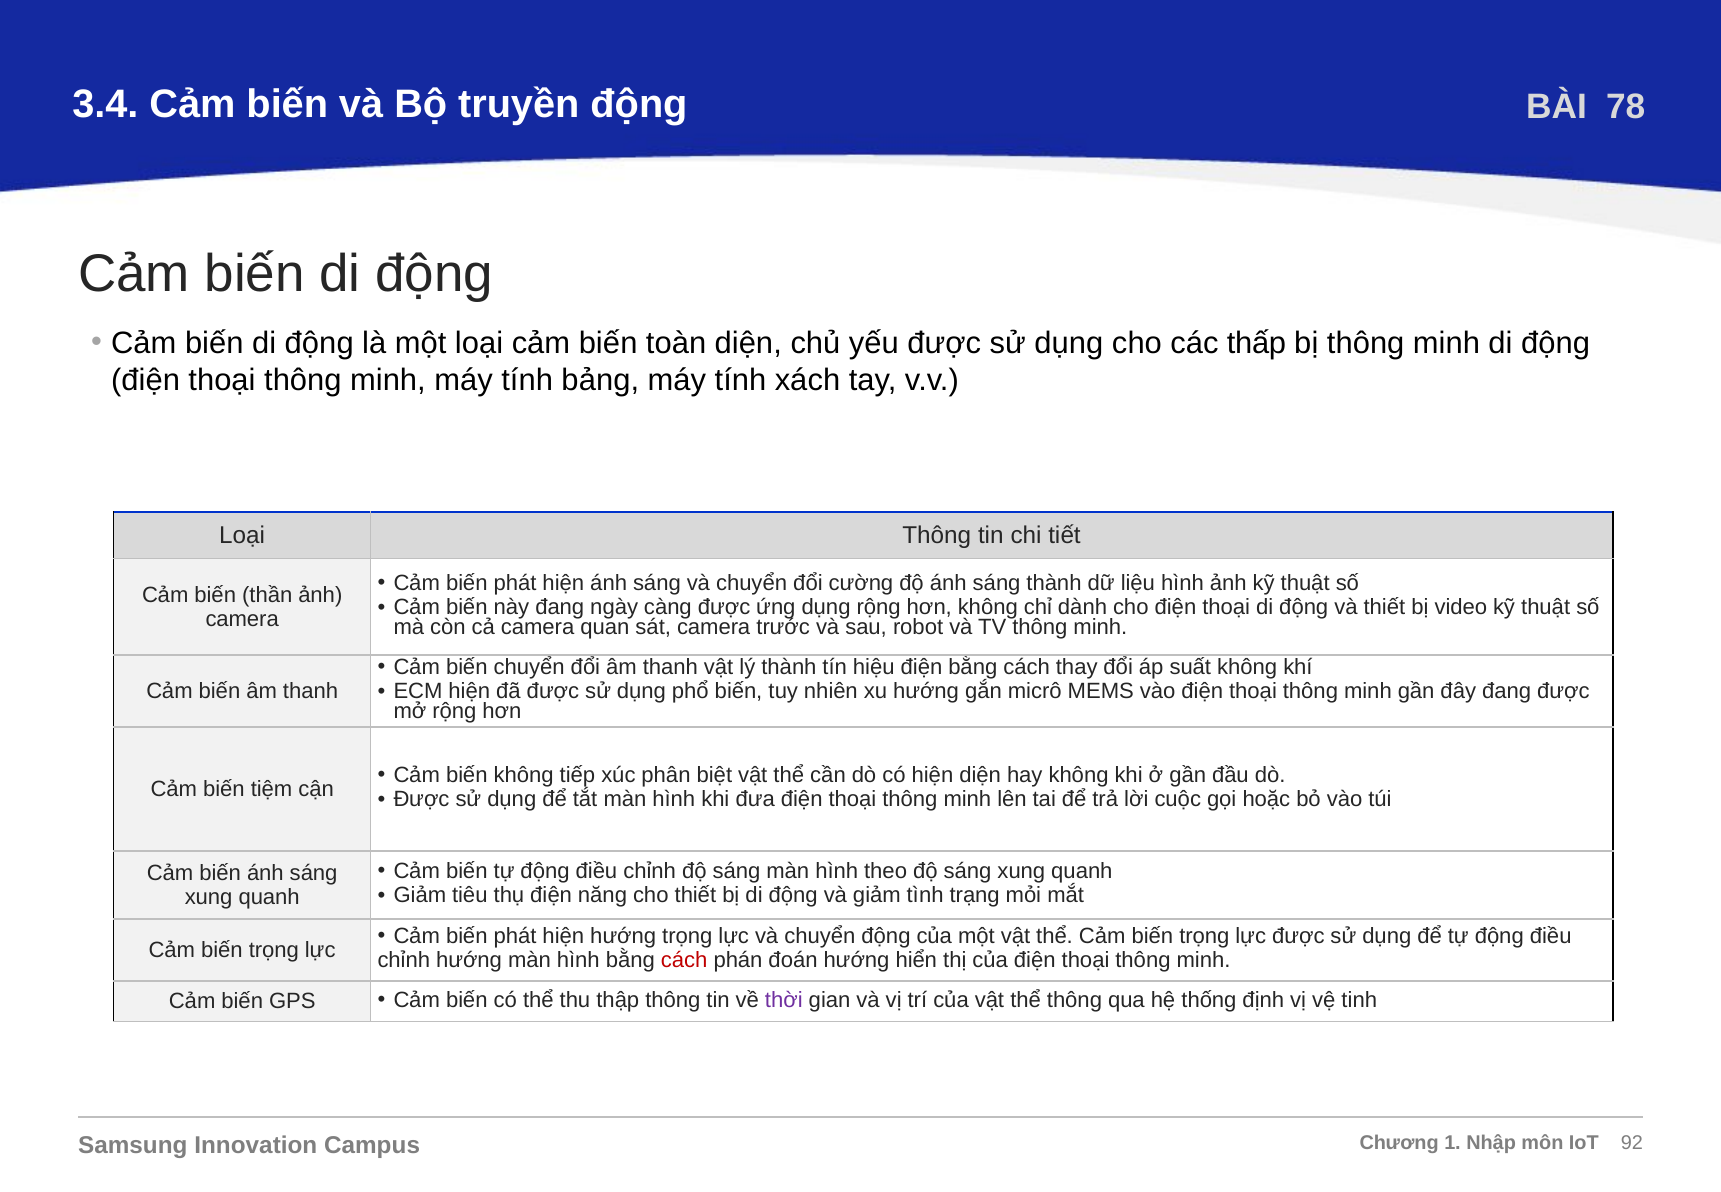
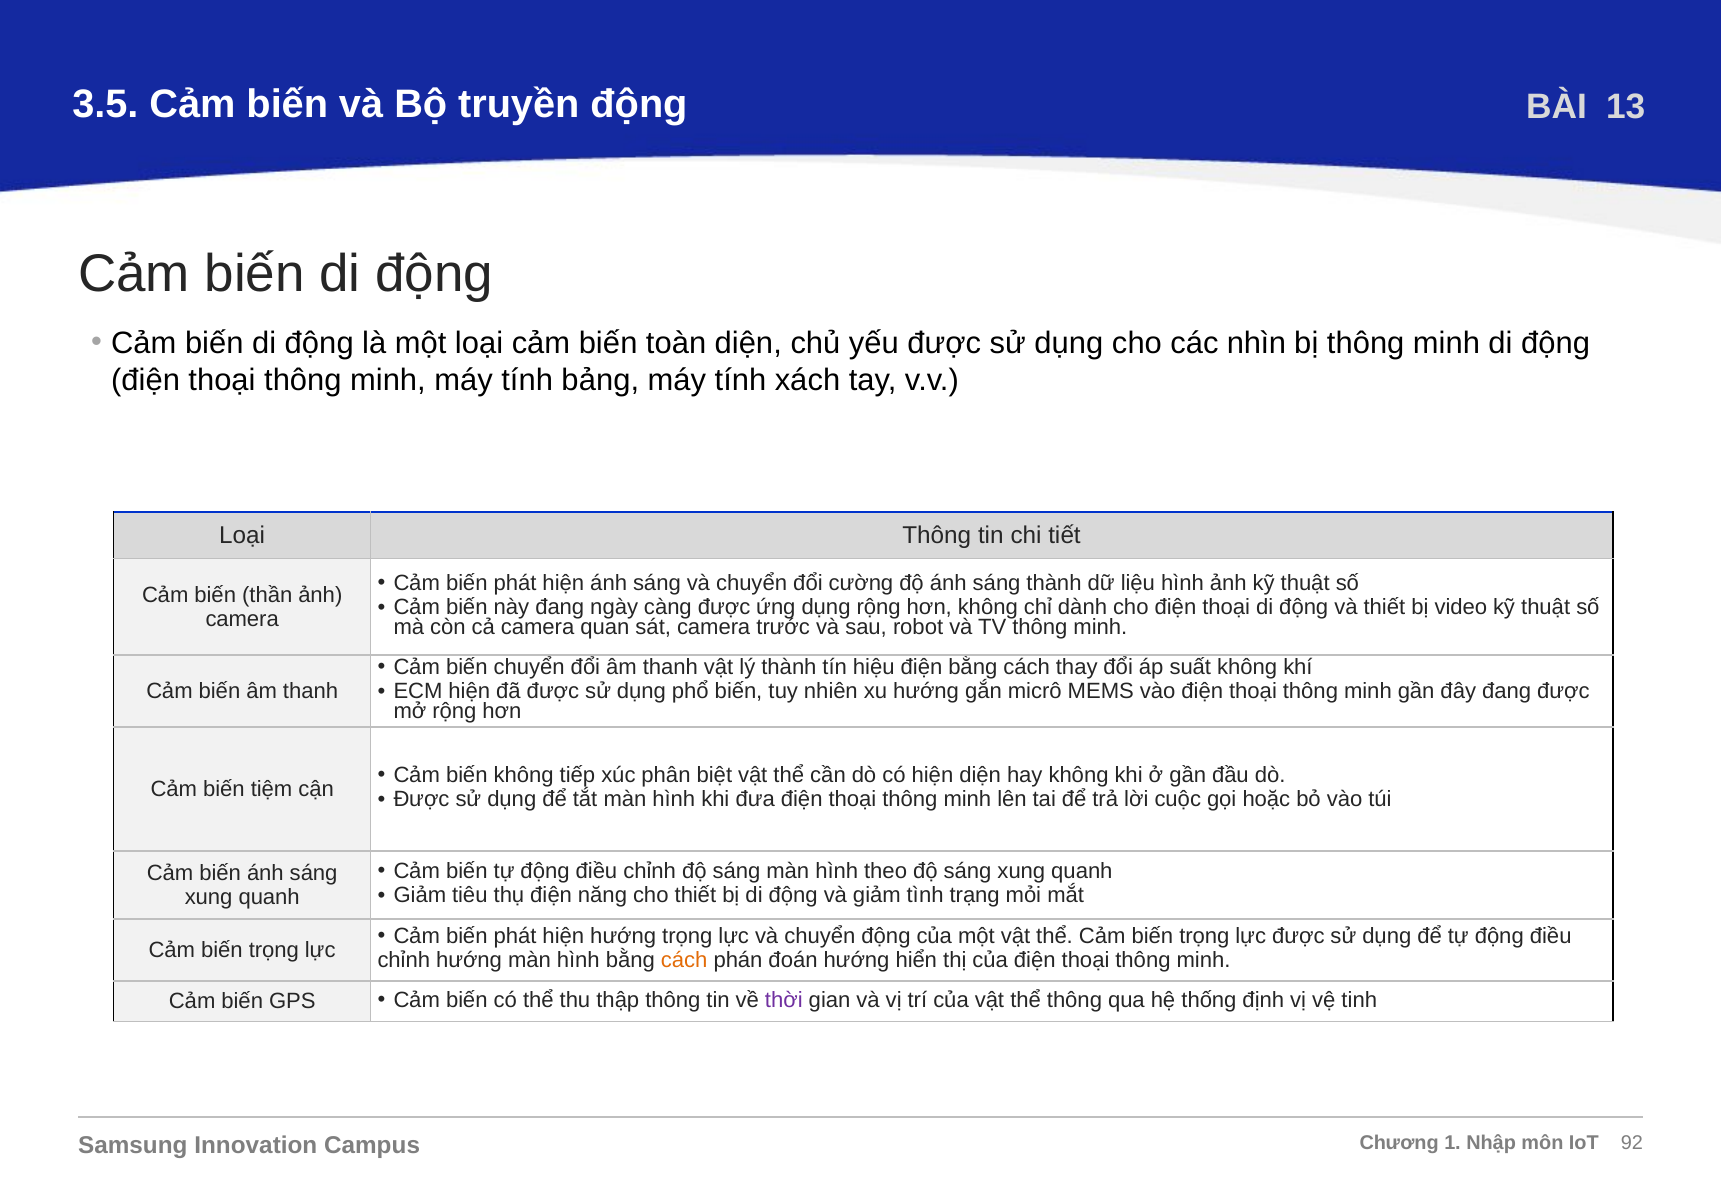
3.4: 3.4 -> 3.5 (105, 104)
78: 78 -> 13 (1626, 107)
thấp: thấp -> nhìn (1257, 343)
cách colour: red -> orange (684, 961)
